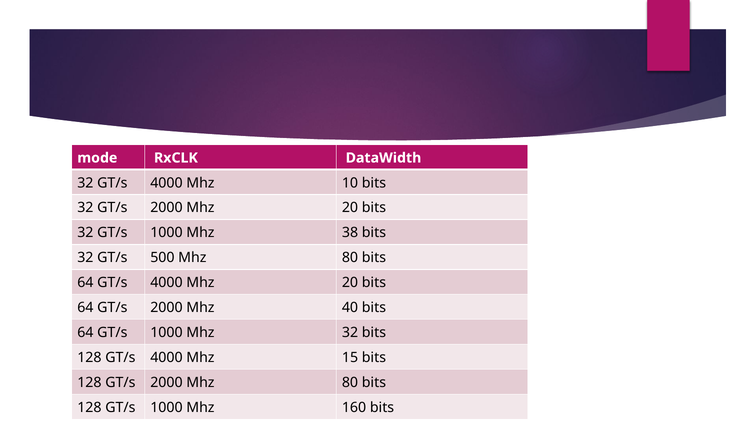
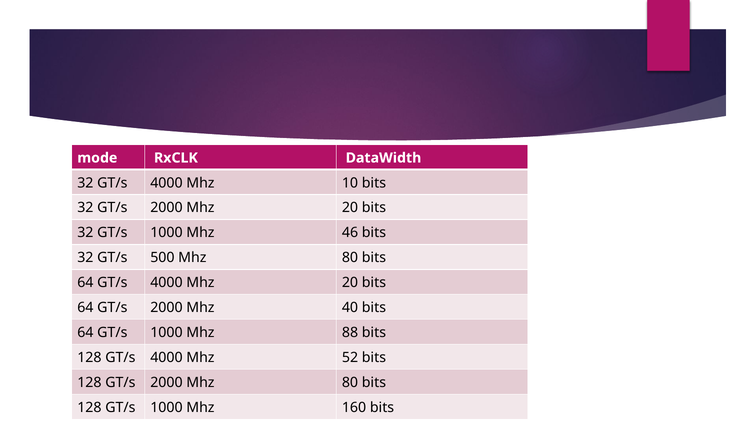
38: 38 -> 46 (350, 233)
Mhz 32: 32 -> 88 (350, 333)
15: 15 -> 52 (350, 358)
